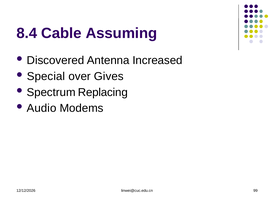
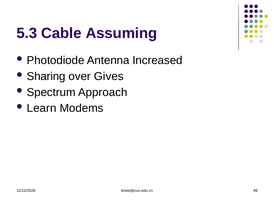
8.4: 8.4 -> 5.3 (27, 33)
Discovered: Discovered -> Photodiode (56, 61)
Special: Special -> Sharing (46, 77)
Replacing: Replacing -> Approach (103, 93)
Audio: Audio -> Learn (42, 108)
